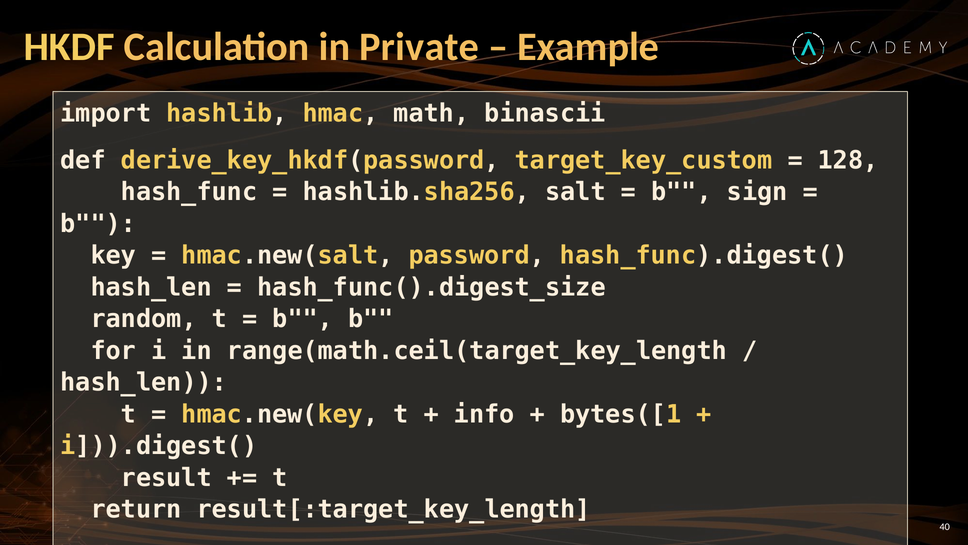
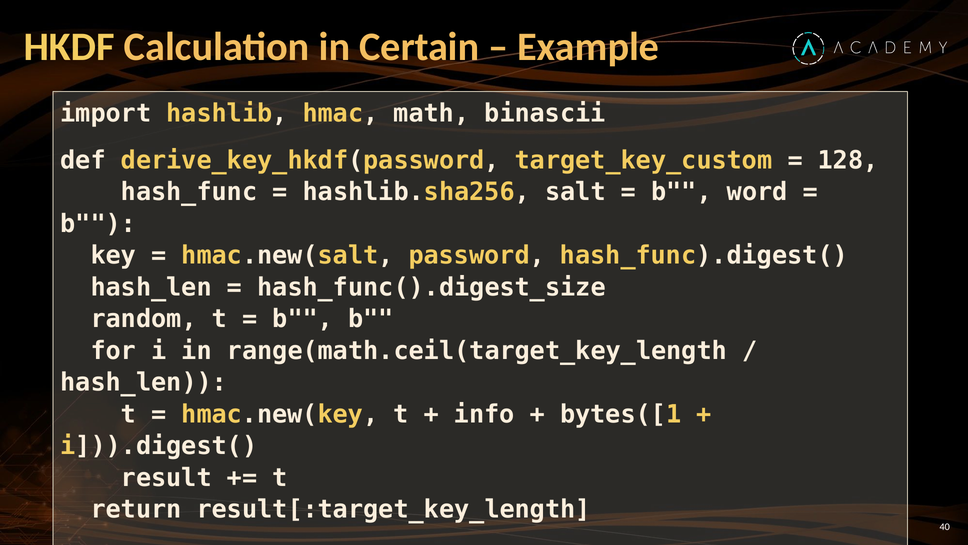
Private: Private -> Certain (419, 47)
sign: sign -> word (757, 192)
